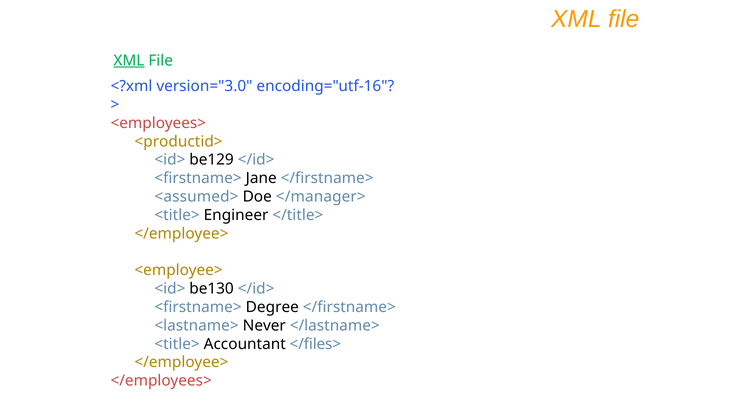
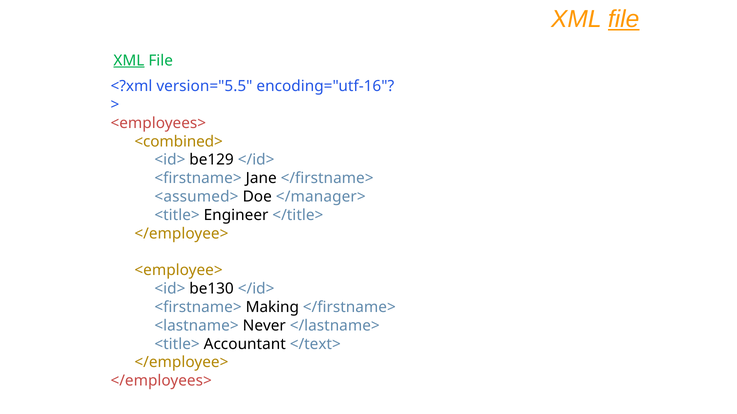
file underline: none -> present (624, 19)
version="3.0: version="3.0 -> version="5.5 (204, 86)
<productid>: <productid> -> <combined> (179, 142)
Degree: Degree -> Making (272, 308)
</files>: </files> -> </text> (315, 344)
